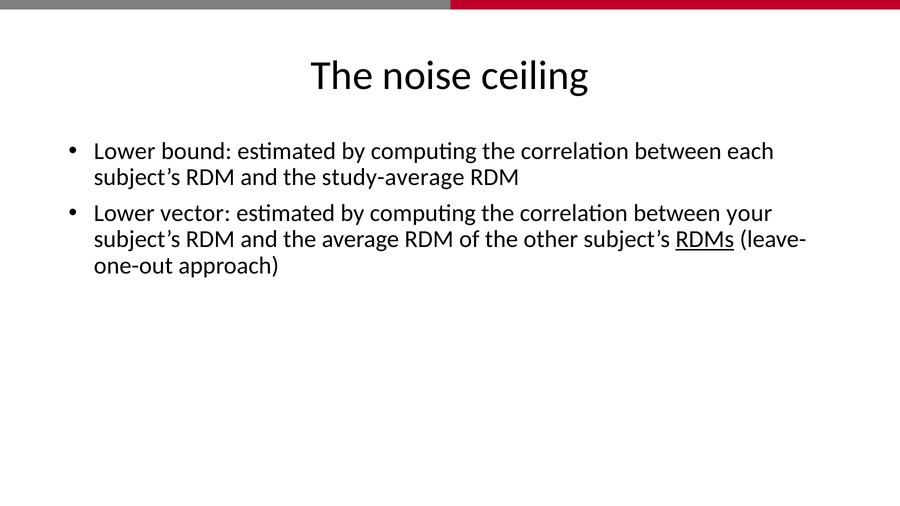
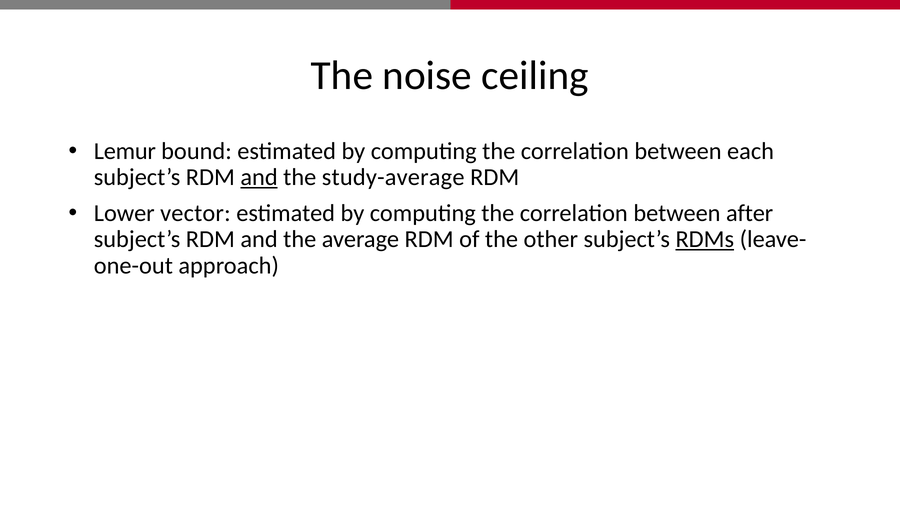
Lower: Lower -> Lemur (125, 151)
and underline: none -> present (259, 177)
your: your -> after (750, 213)
